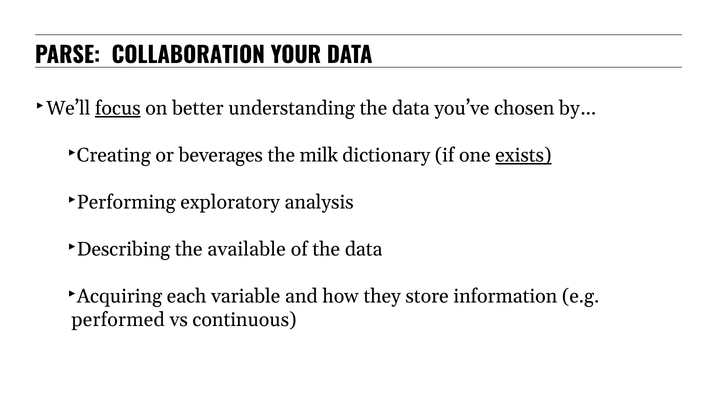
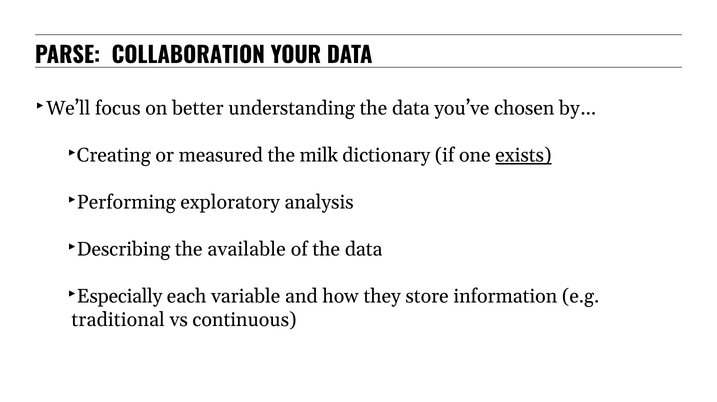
focus underline: present -> none (118, 108)
beverages: beverages -> measured (221, 156)
Acquiring: Acquiring -> Especially (120, 297)
performed: performed -> traditional (118, 320)
